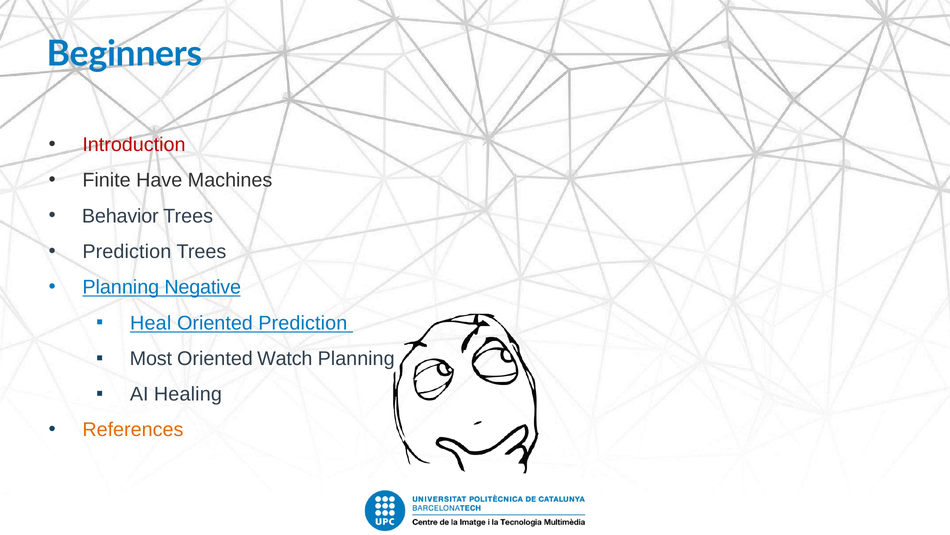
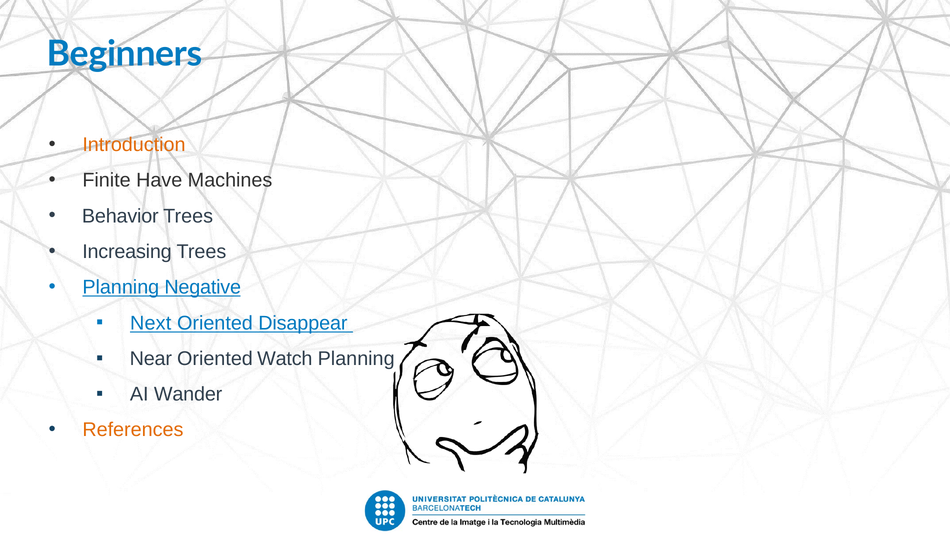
Introduction colour: red -> orange (134, 145)
Prediction: Prediction -> Increasing (127, 251)
Heal: Heal -> Next (151, 323)
Oriented Prediction: Prediction -> Disappear (303, 323)
Most: Most -> Near (151, 358)
Healing: Healing -> Wander (188, 394)
